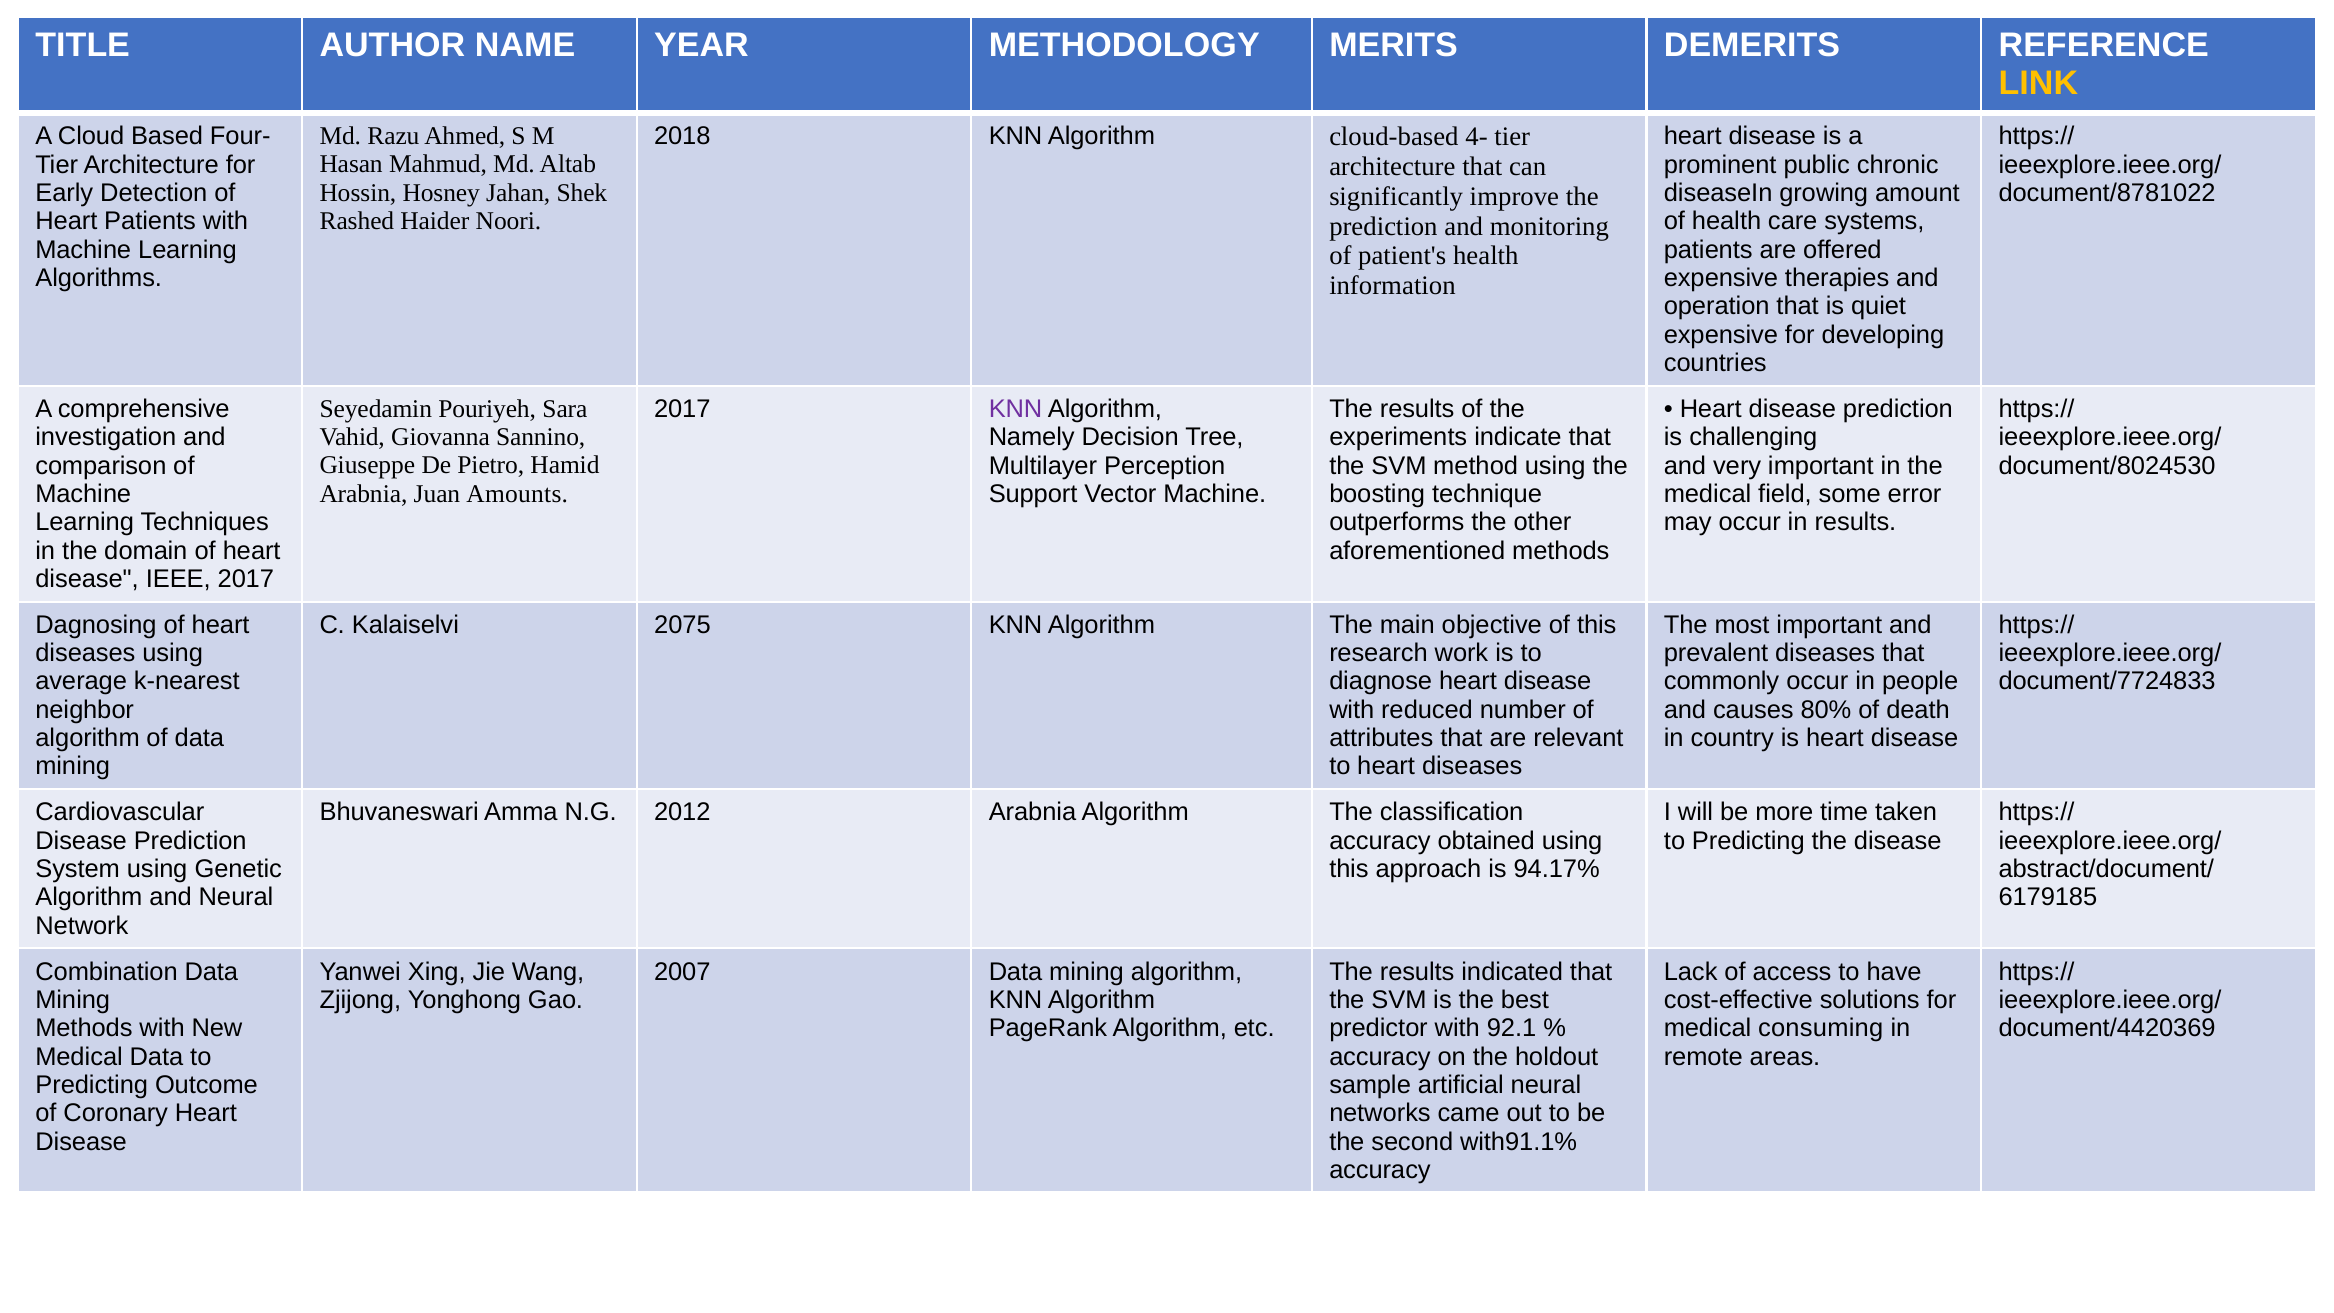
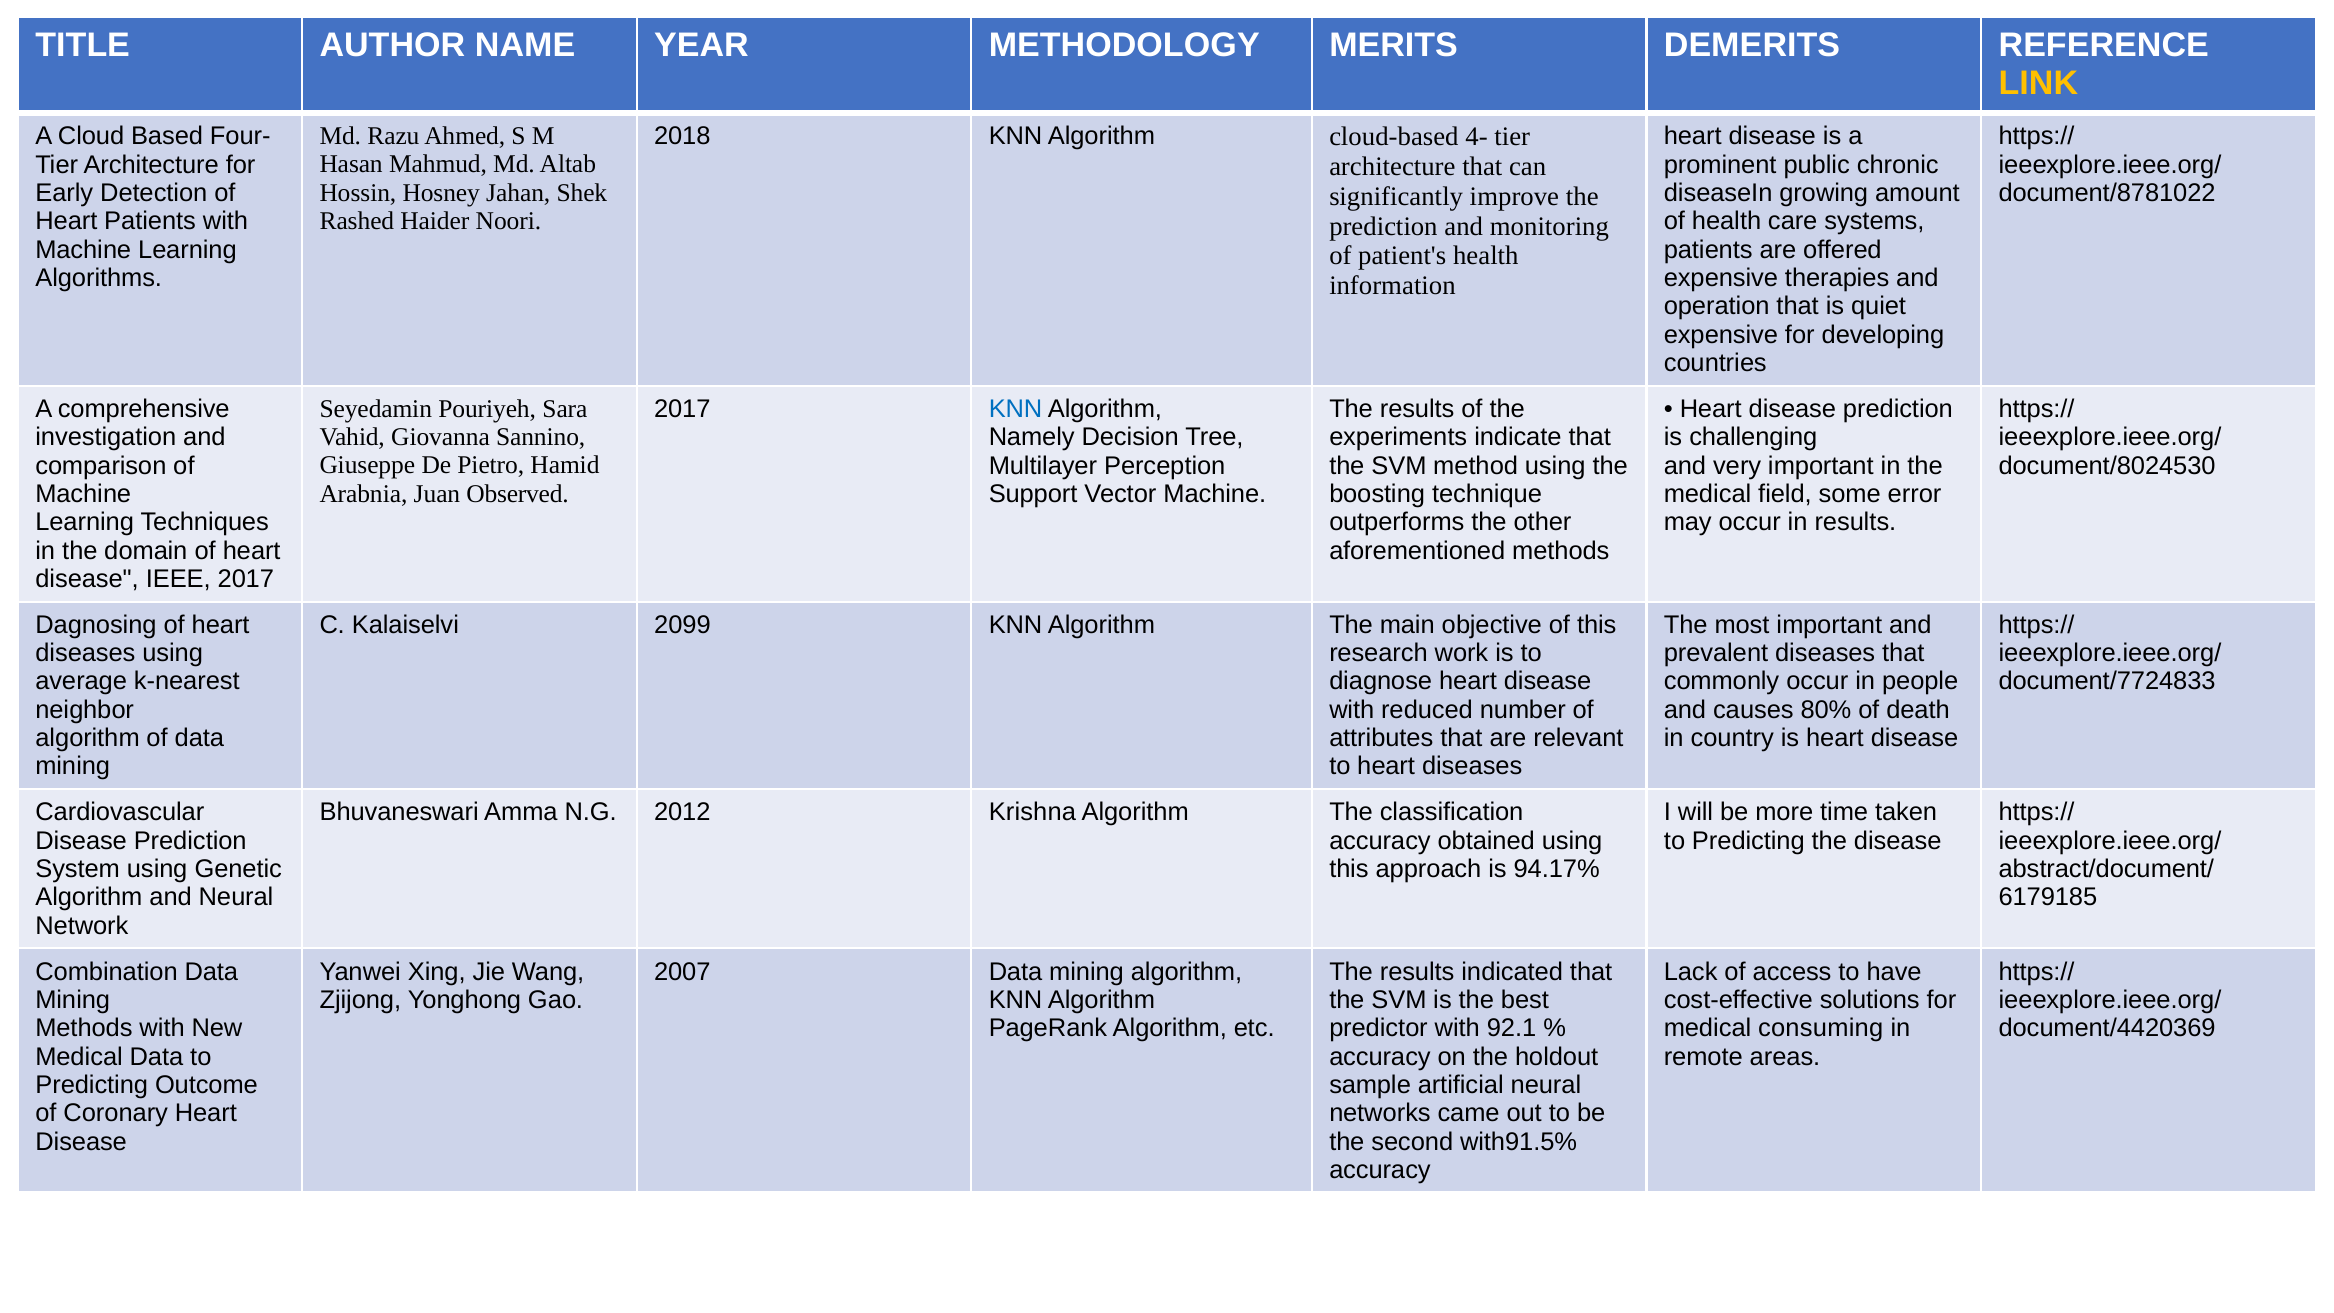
KNN colour: purple -> blue (1016, 409)
Amounts: Amounts -> Observed (518, 494)
2075: 2075 -> 2099 (682, 625)
2012 Arabnia: Arabnia -> Krishna (1032, 812)
with91.1%: with91.1% -> with91.5% (1519, 1142)
